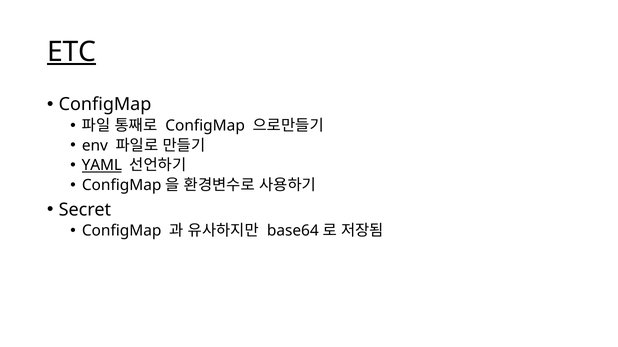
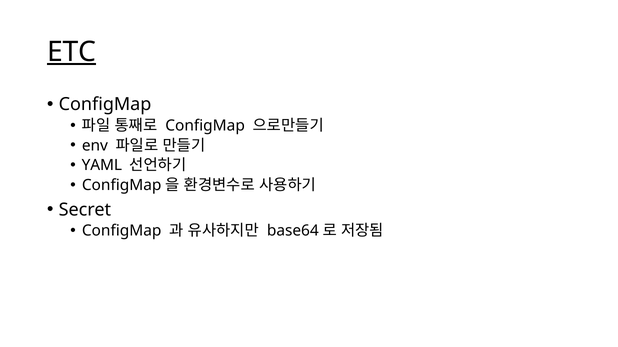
YAML underline: present -> none (102, 166)
